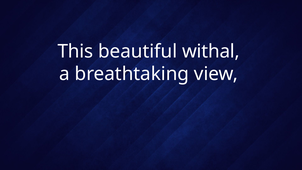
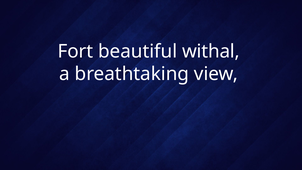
This: This -> Fort (75, 51)
